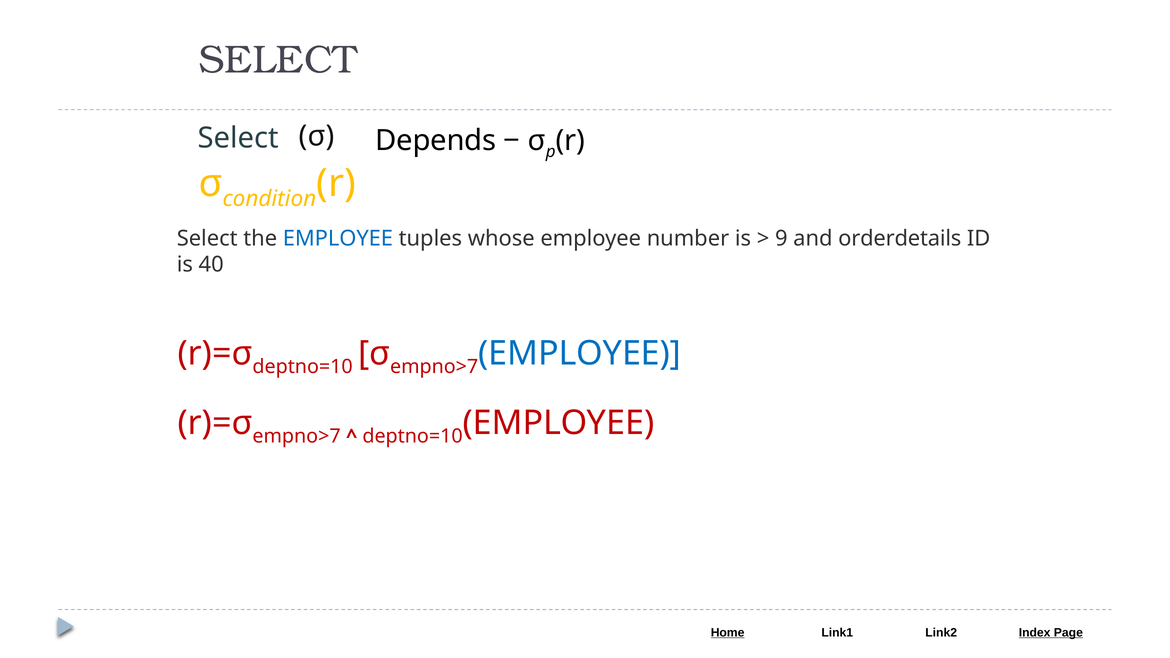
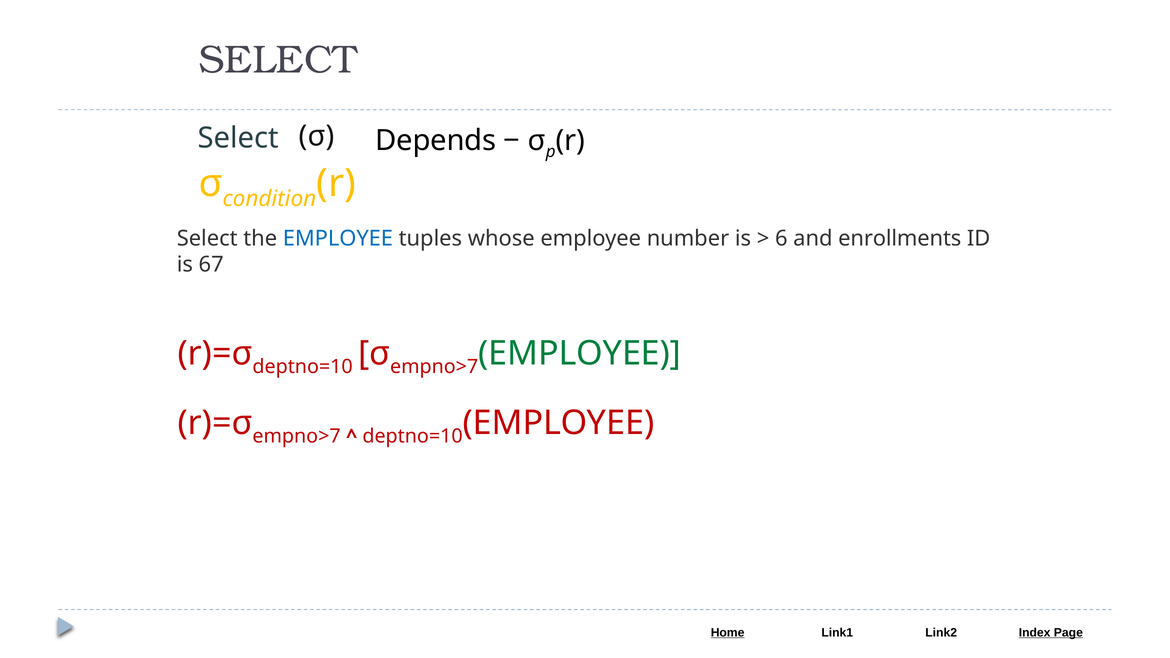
9: 9 -> 6 (781, 238)
orderdetails: orderdetails -> enrollments (900, 238)
40: 40 -> 67 (211, 265)
EMPLOYEE colour: blue -> green (580, 353)
